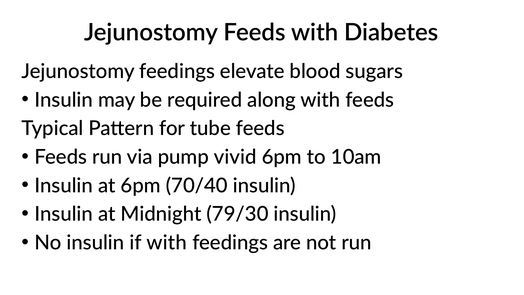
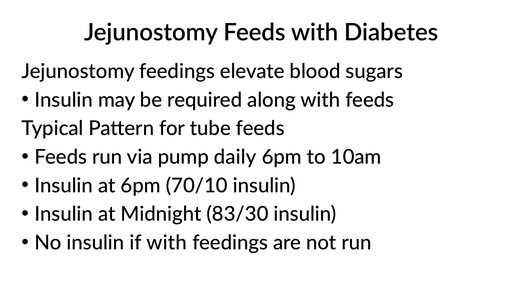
vivid: vivid -> daily (235, 157)
70/40: 70/40 -> 70/10 (197, 186)
79/30: 79/30 -> 83/30 (237, 214)
